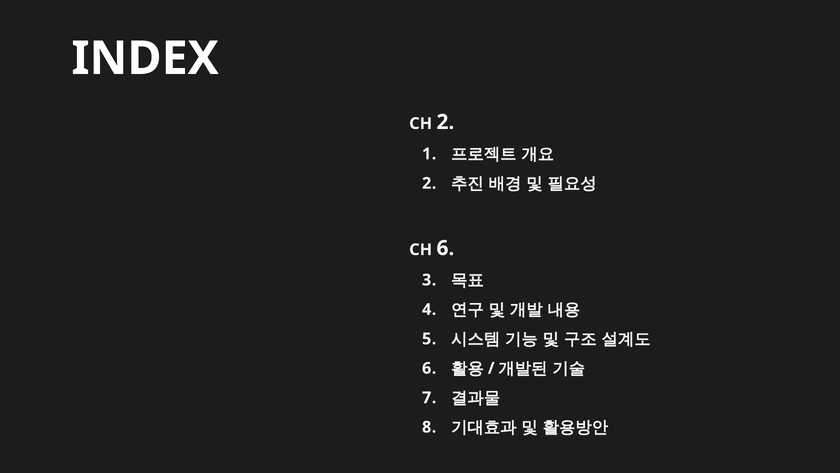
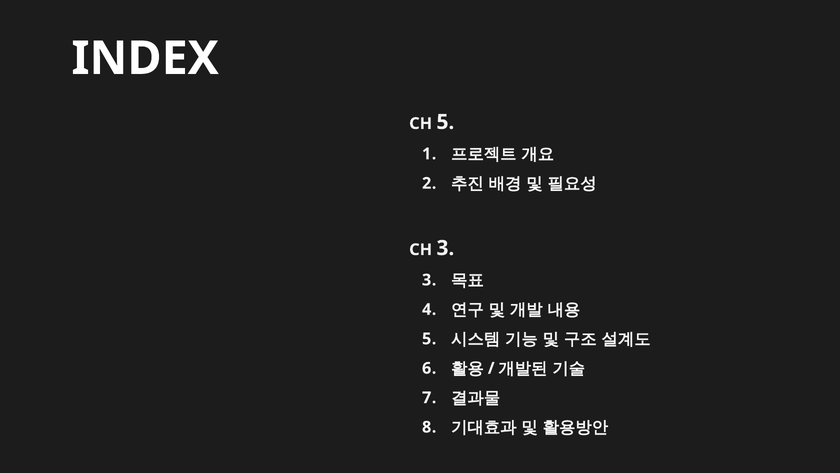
CH 2: 2 -> 5 (445, 122)
CH 6: 6 -> 3 (445, 248)
